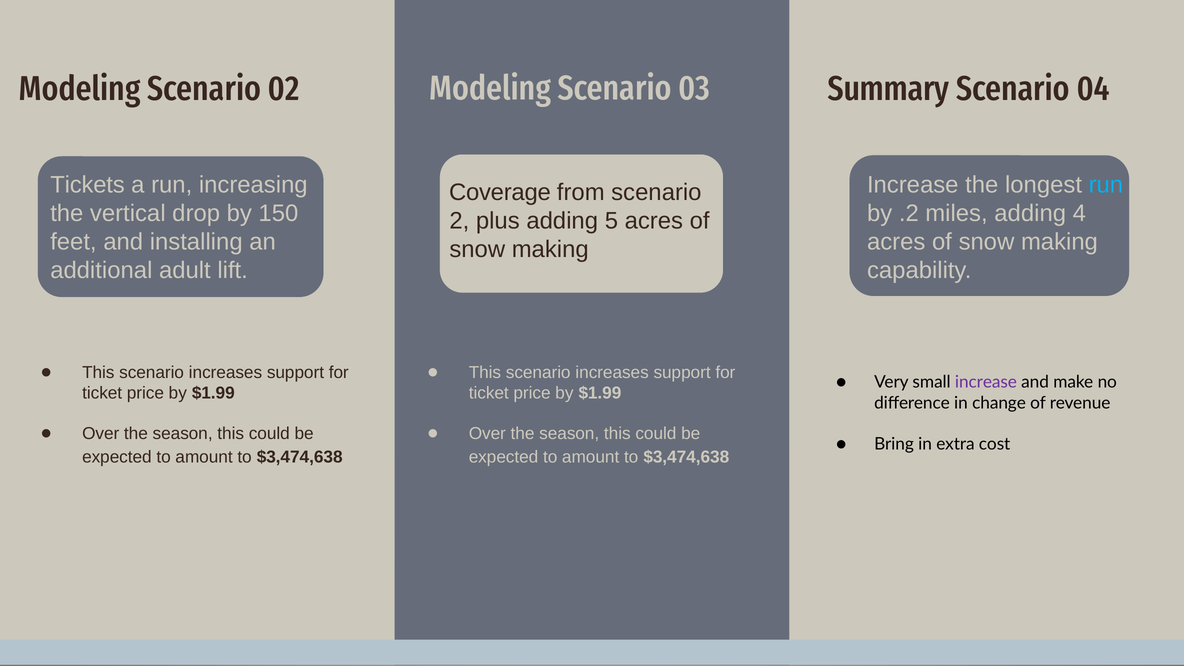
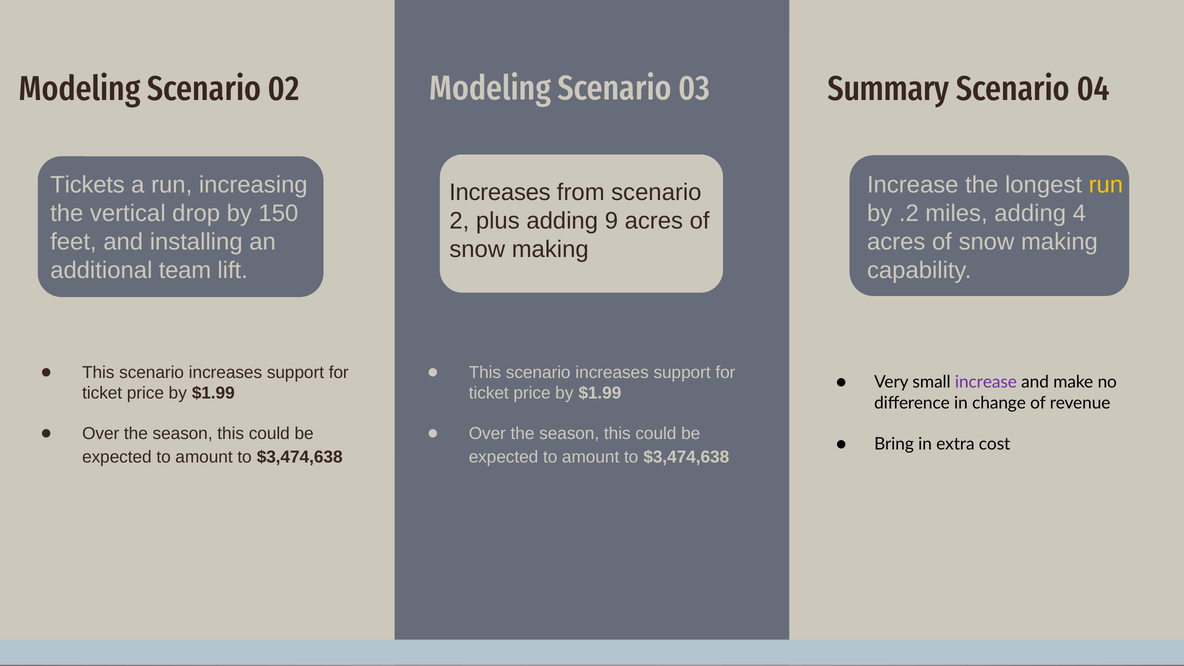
run colour: light blue -> yellow (1106, 185)
Coverage: Coverage -> Increases (500, 192)
5: 5 -> 9 (611, 221)
adult: adult -> team (185, 271)
